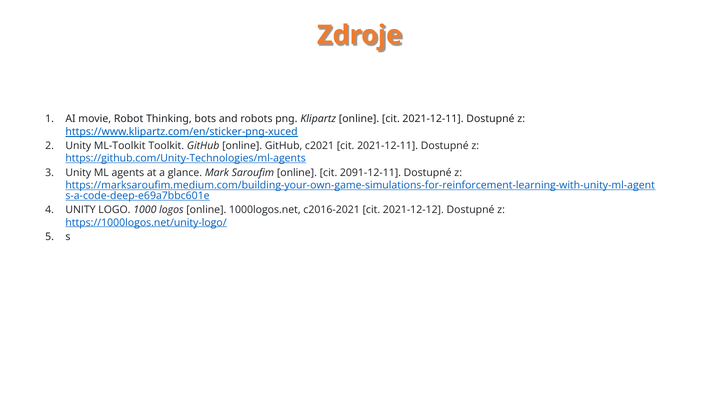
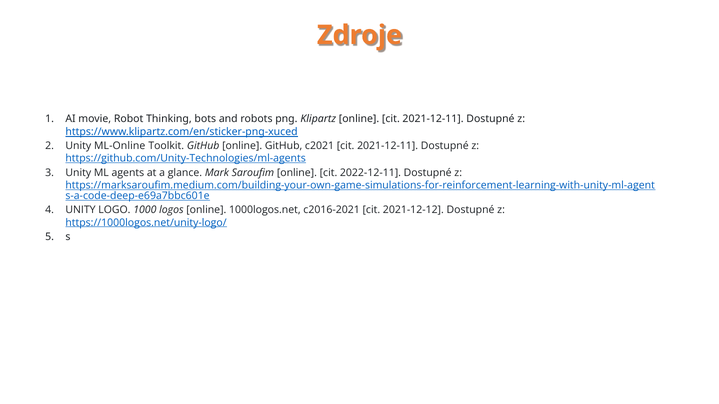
ML-Toolkit: ML-Toolkit -> ML-Online (120, 146)
2091-12-11: 2091-12-11 -> 2022-12-11 (370, 173)
